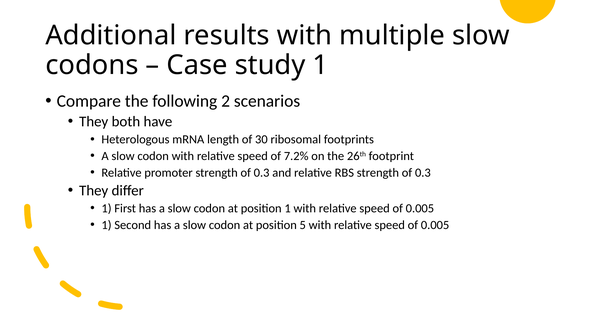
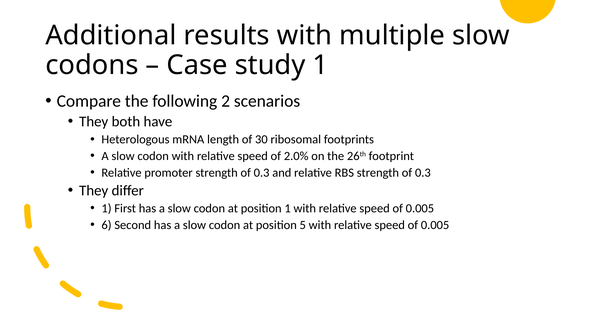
7.2%: 7.2% -> 2.0% (296, 156)
1: 1 -> 6 (107, 225)
